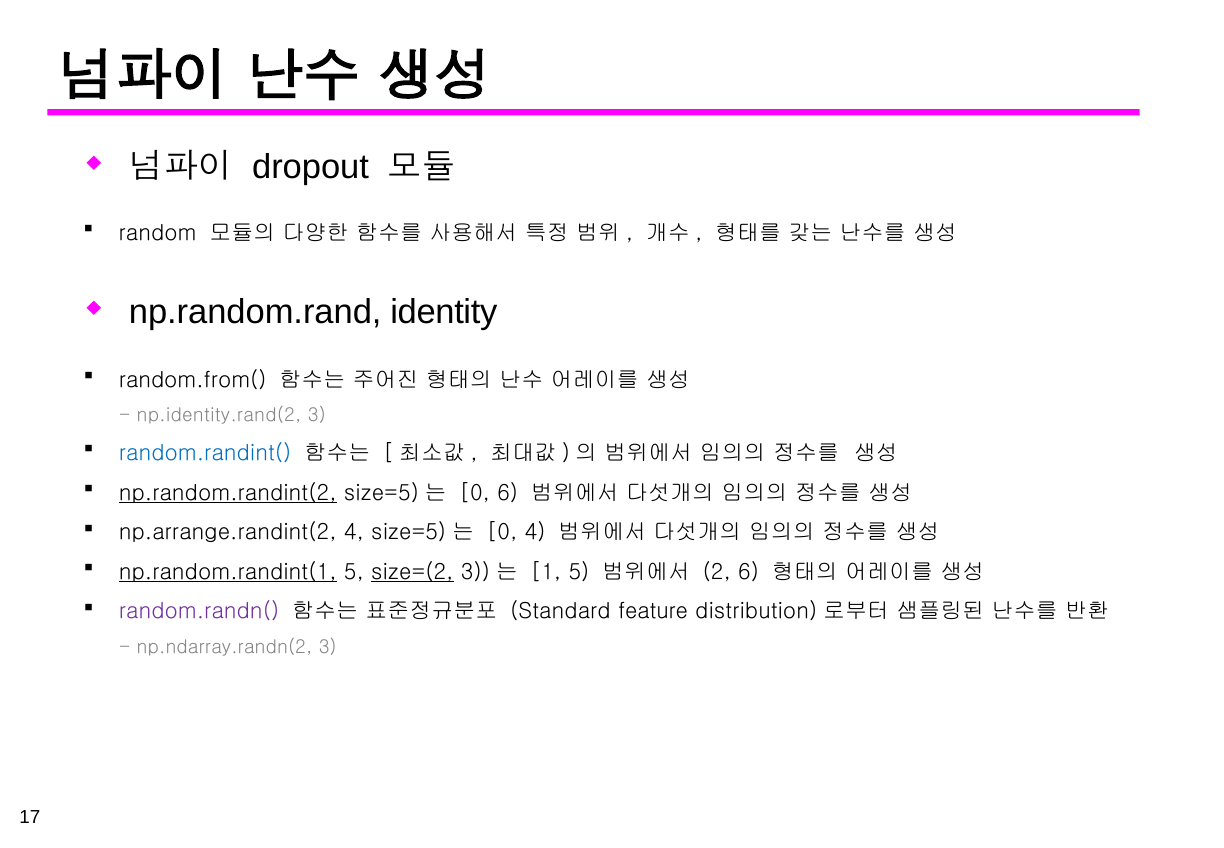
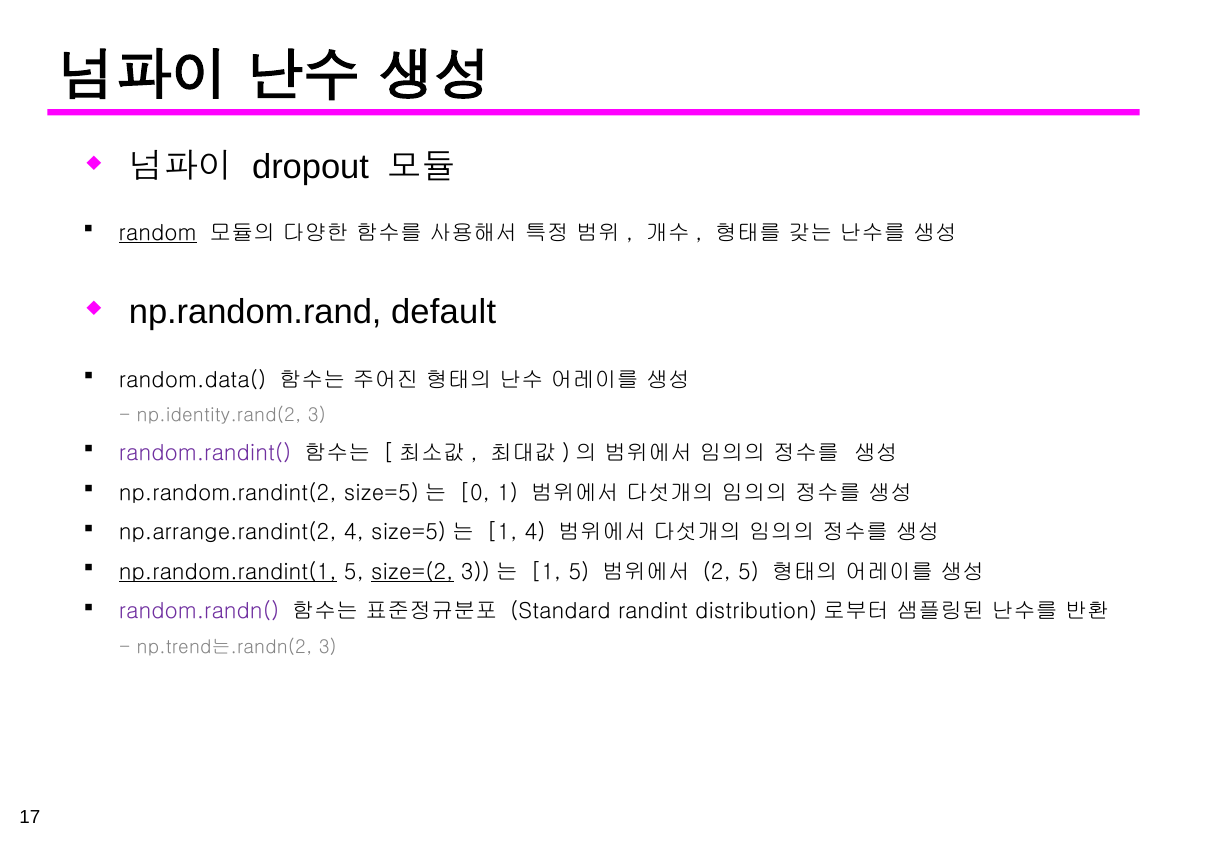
random underline: none -> present (158, 233)
identity: identity -> default (444, 312)
random.from(: random.from( -> random.data( (193, 380)
random.randint( colour: blue -> purple (205, 453)
np.random.randint(2 underline: present -> none (228, 493)
0 6: 6 -> 1 (508, 493)
0: 0 -> 1 (502, 532)
2 6: 6 -> 5 (749, 572)
feature: feature -> randint (653, 611)
np.ndarray.randn(2: np.ndarray.randn(2 -> np.trend는.randn(2 (225, 647)
